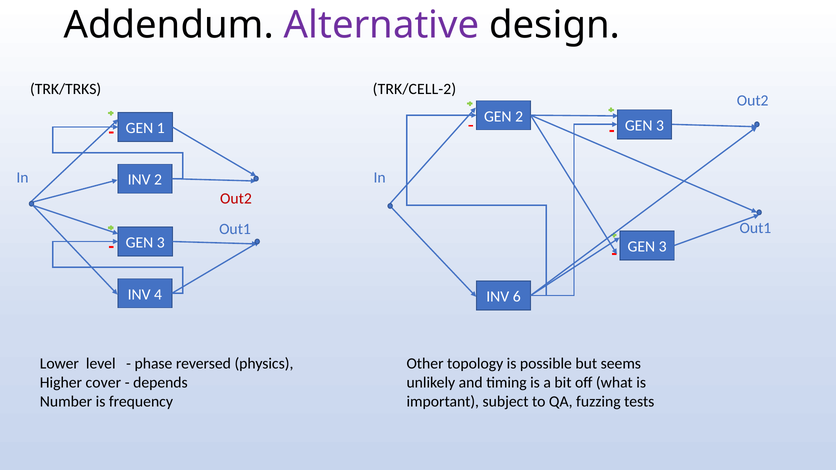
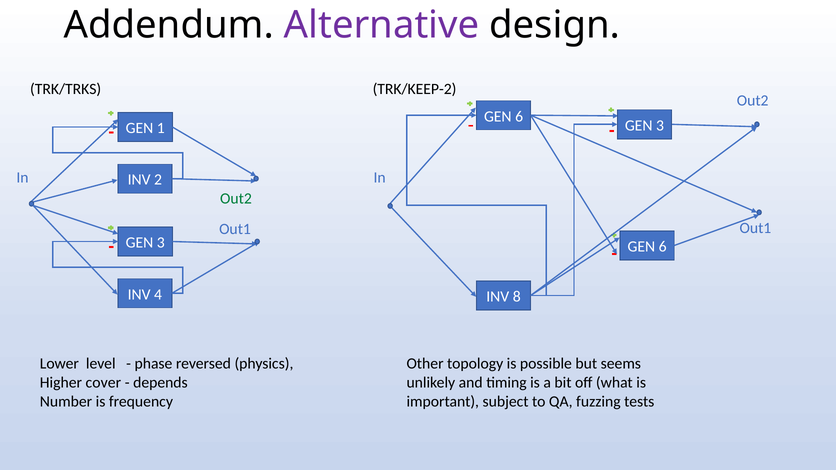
TRK/CELL-2: TRK/CELL-2 -> TRK/KEEP-2 (415, 89)
2: 2 -> 6 (519, 116)
Out2 colour: red -> green (236, 199)
3: 3 -> 6 (663, 247)
6: 6 -> 8 (517, 297)
